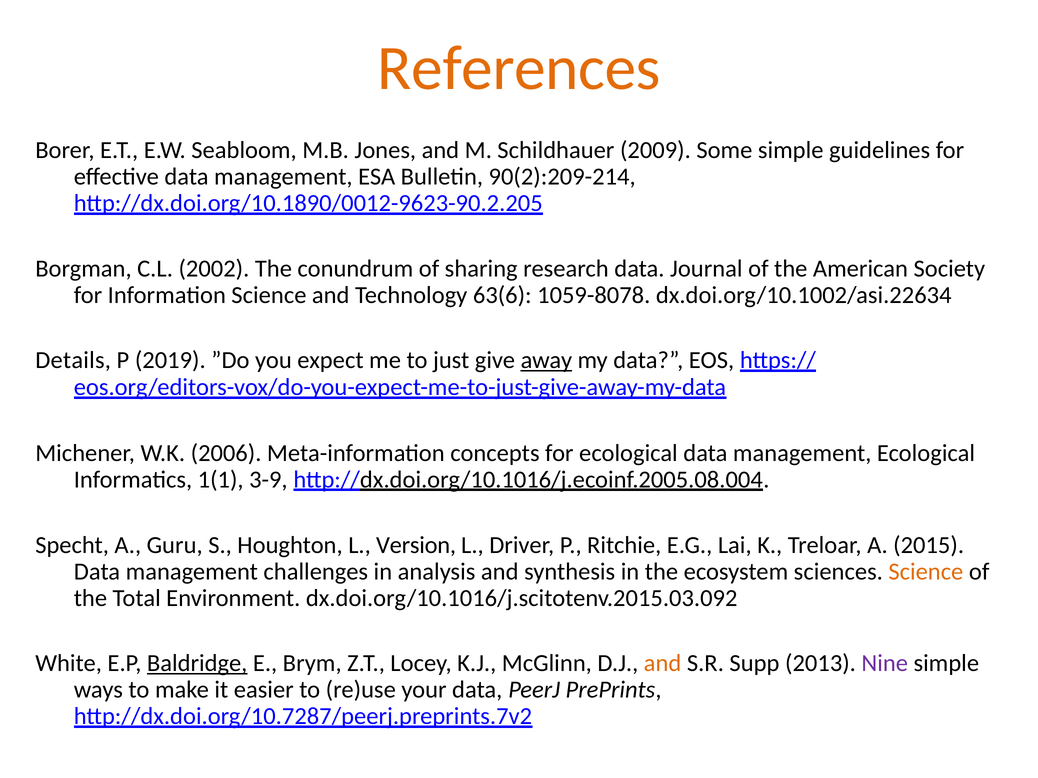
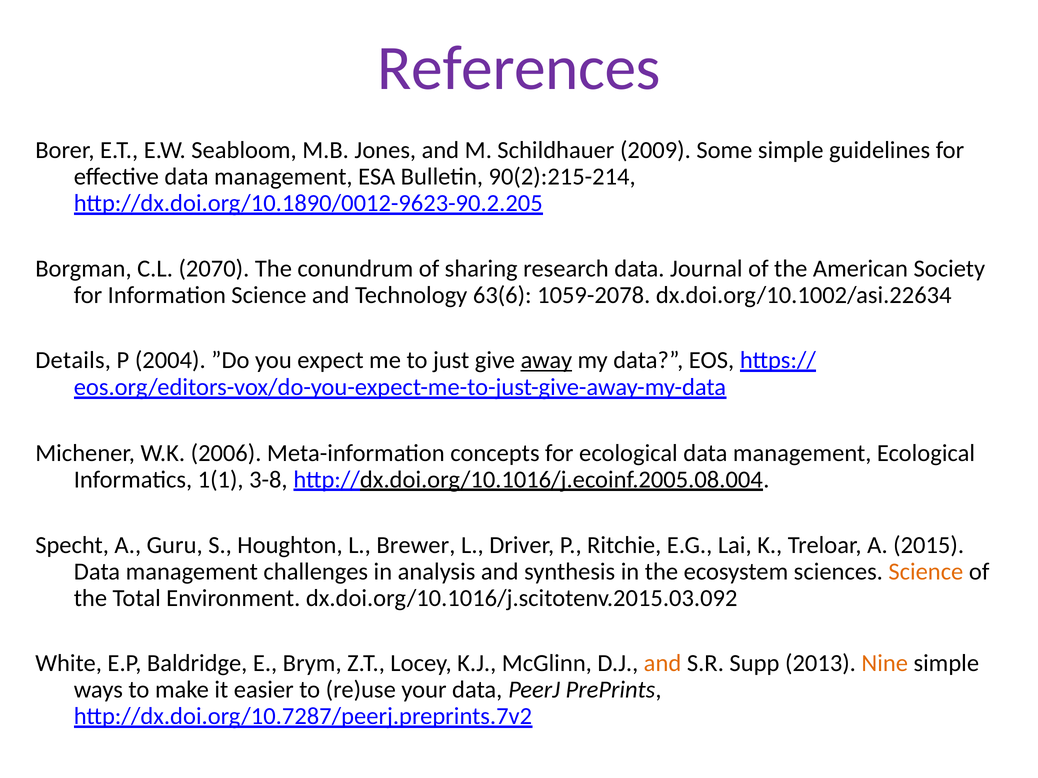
References colour: orange -> purple (519, 68)
90(2):209-214: 90(2):209-214 -> 90(2):215-214 (562, 177)
2002: 2002 -> 2070 (214, 269)
1059-8078: 1059-8078 -> 1059-2078 (594, 295)
2019: 2019 -> 2004 (170, 361)
3-9: 3-9 -> 3-8 (268, 480)
Version: Version -> Brewer (416, 545)
Baldridge underline: present -> none (197, 664)
Nine colour: purple -> orange (885, 664)
